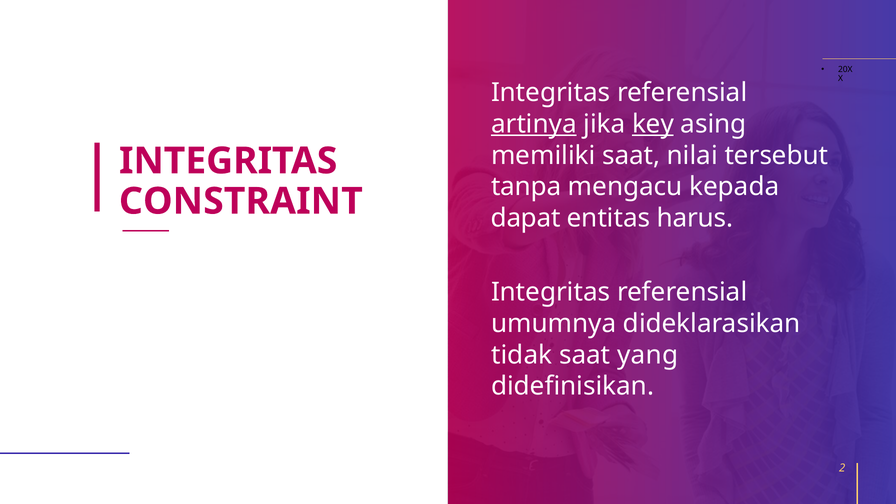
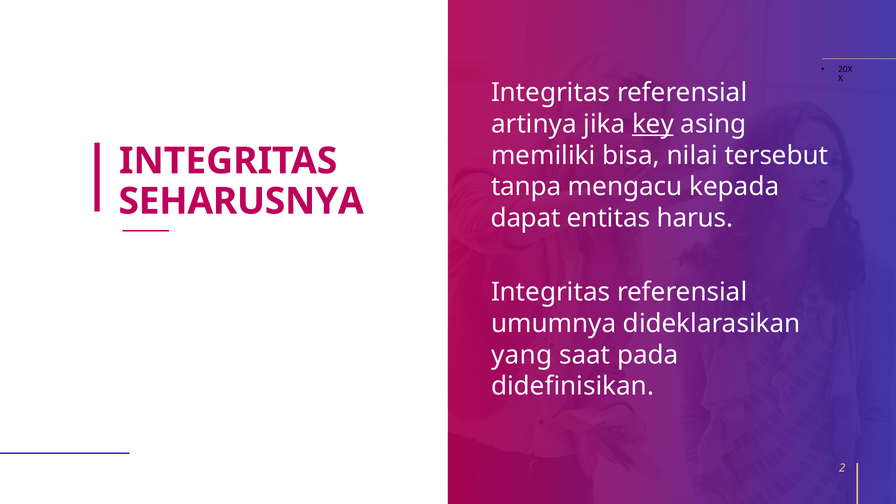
artinya underline: present -> none (534, 124)
memiliki saat: saat -> bisa (631, 155)
CONSTRAINT: CONSTRAINT -> SEHARUSNYA (241, 201)
tidak: tidak -> yang (522, 355)
yang: yang -> pada (648, 355)
